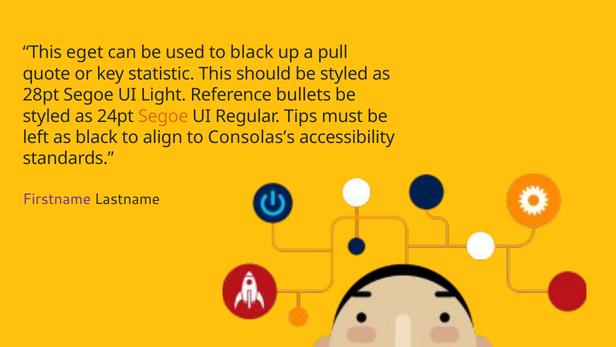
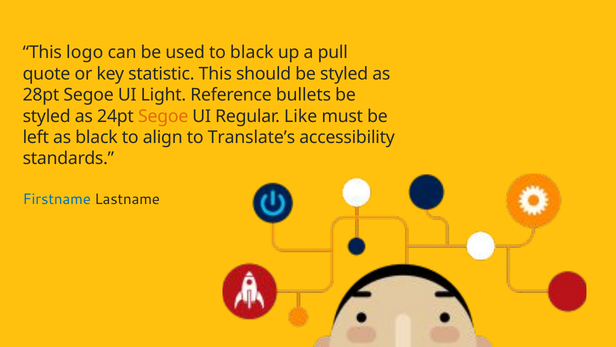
eget: eget -> logo (85, 53)
Tips: Tips -> Like (301, 116)
Consolas’s: Consolas’s -> Translate’s (252, 137)
Firstname colour: purple -> blue (57, 199)
